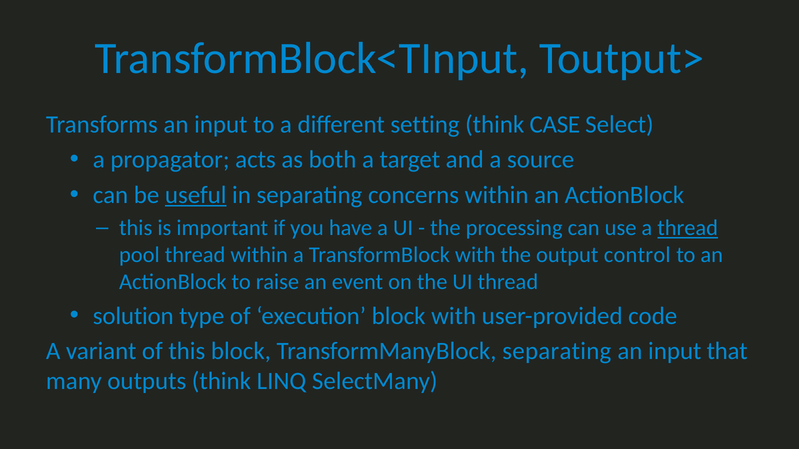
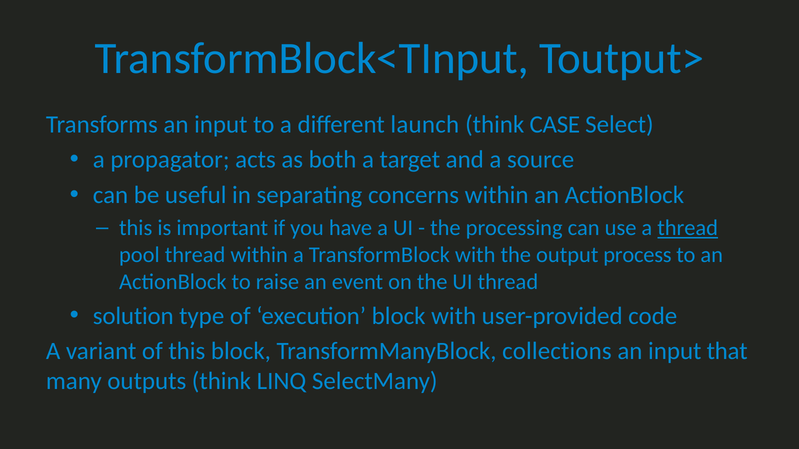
setting: setting -> launch (425, 125)
useful underline: present -> none (196, 195)
control: control -> process (637, 255)
TransformManyBlock separating: separating -> collections (557, 351)
